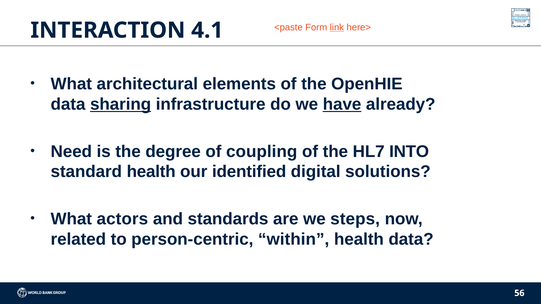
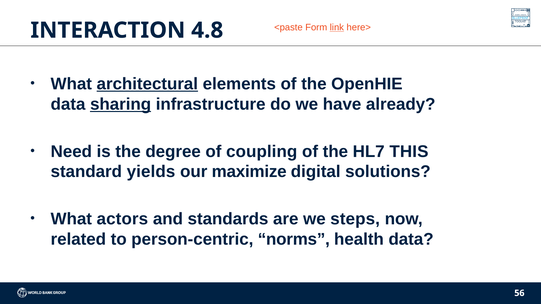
4.1: 4.1 -> 4.8 (207, 30)
architectural underline: none -> present (147, 84)
have underline: present -> none (342, 104)
INTO: INTO -> THIS (409, 152)
standard health: health -> yields (151, 172)
identified: identified -> maximize (249, 172)
within: within -> norms (294, 240)
